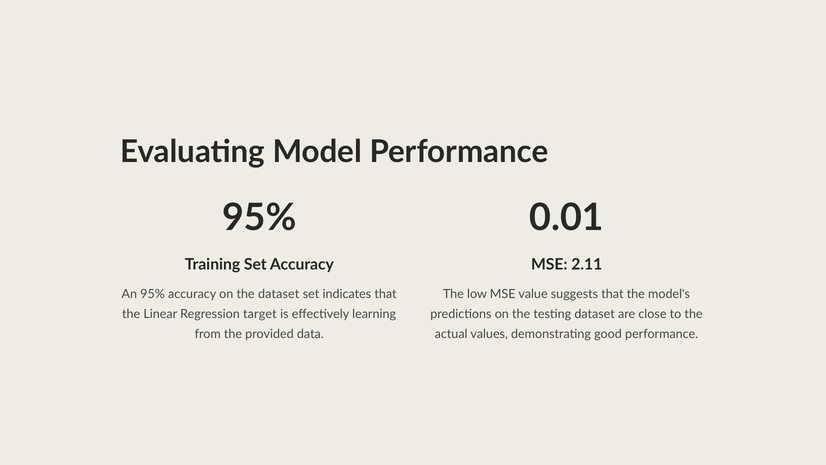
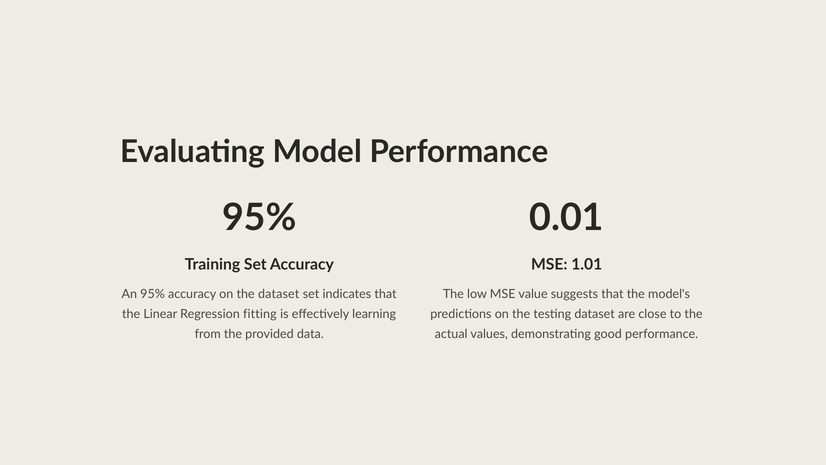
2.11: 2.11 -> 1.01 (587, 264)
target: target -> fitting (260, 314)
